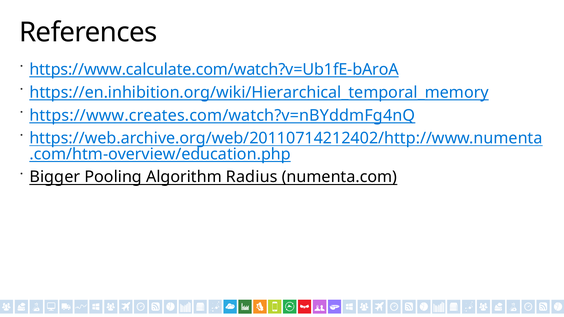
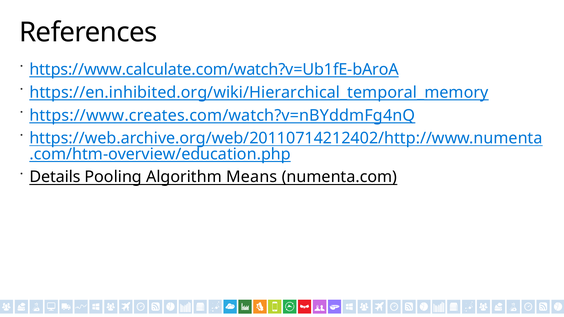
https://en.inhibition.org/wiki/Hierarchical_temporal_memory: https://en.inhibition.org/wiki/Hierarchical_temporal_memory -> https://en.inhibited.org/wiki/Hierarchical_temporal_memory (259, 92)
Bigger: Bigger -> Details (55, 177)
Radius: Radius -> Means (252, 177)
